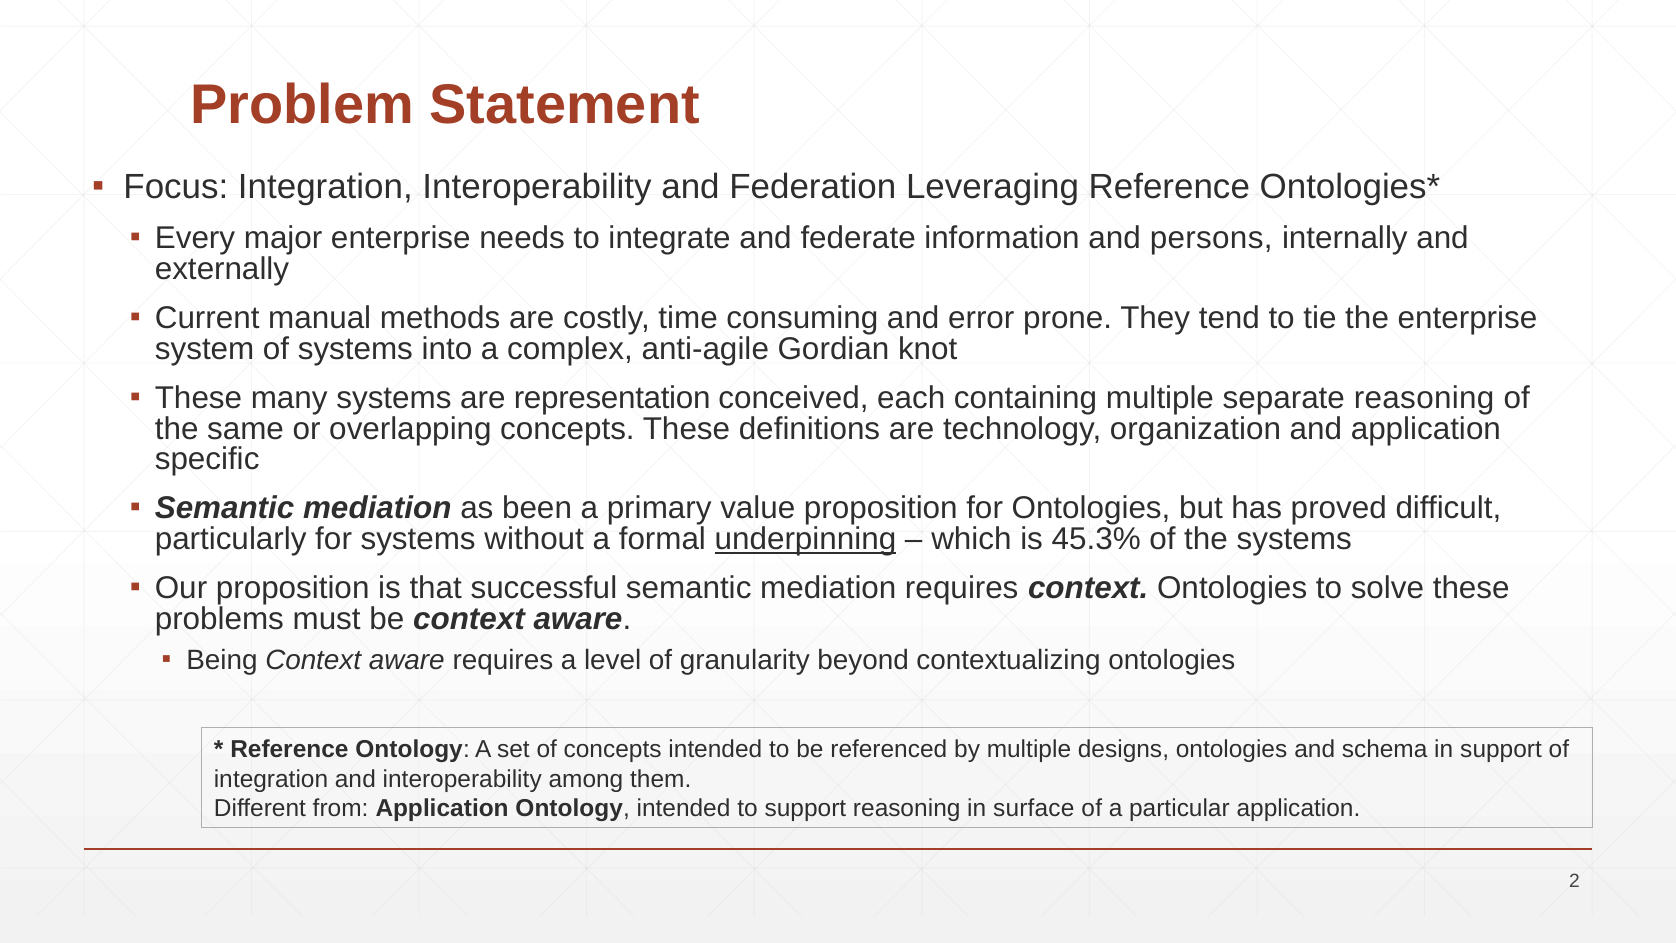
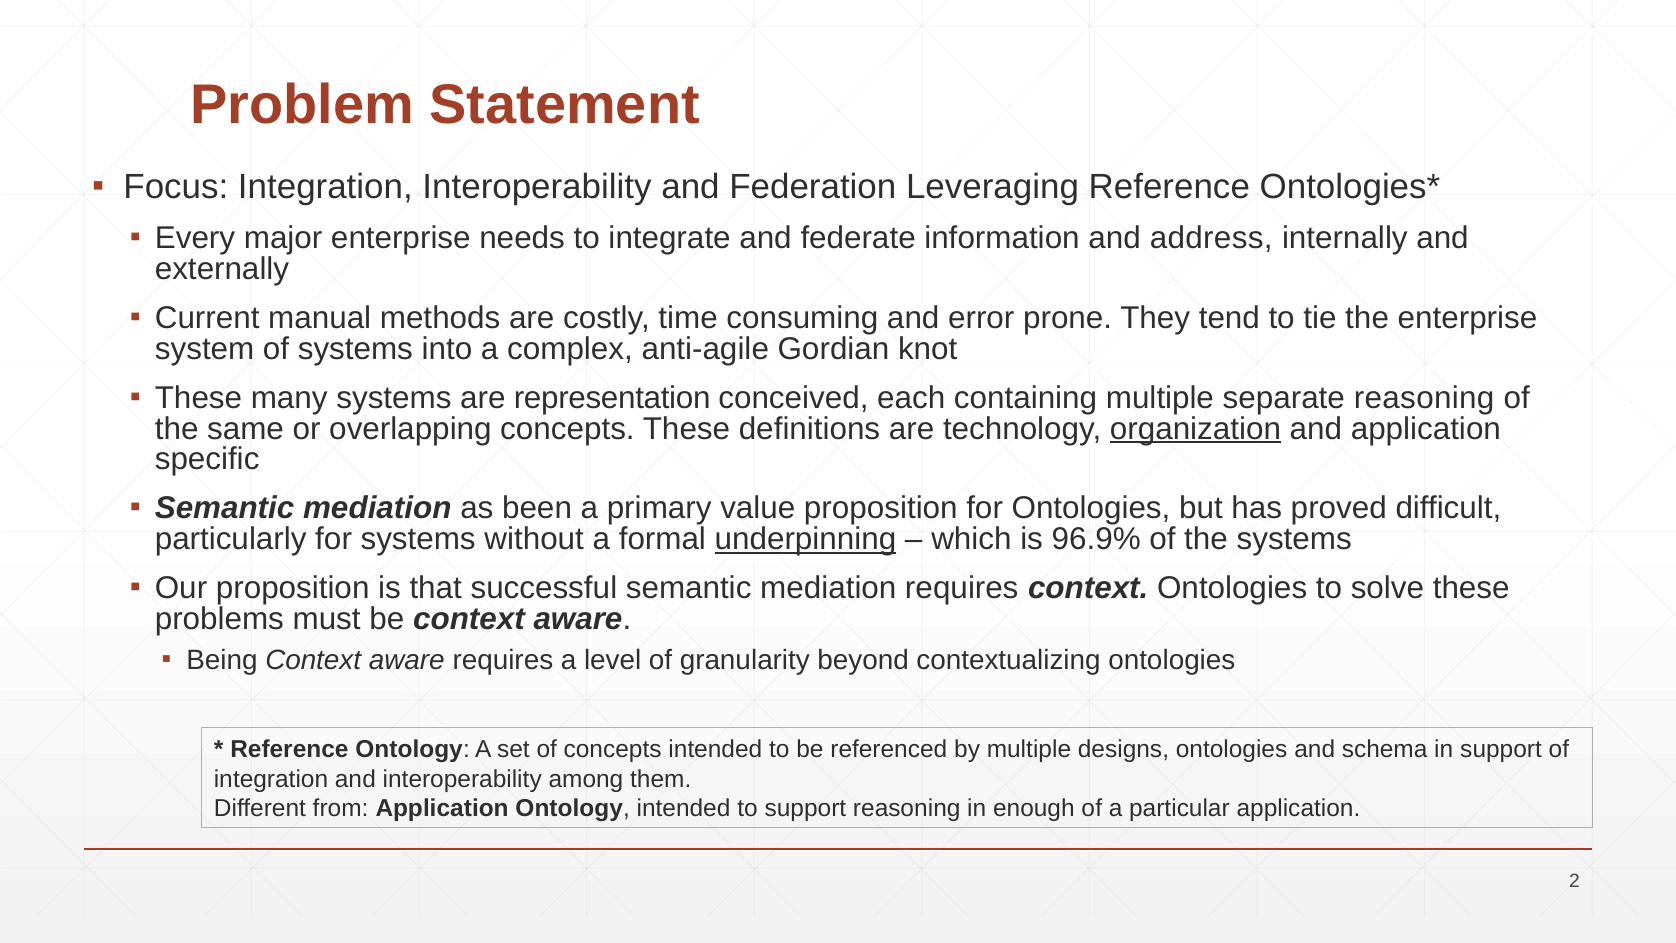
persons: persons -> address (1211, 238)
organization underline: none -> present (1195, 429)
45.3%: 45.3% -> 96.9% (1096, 539)
surface: surface -> enough (1034, 808)
